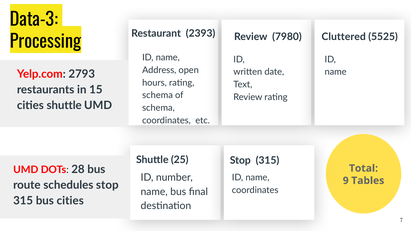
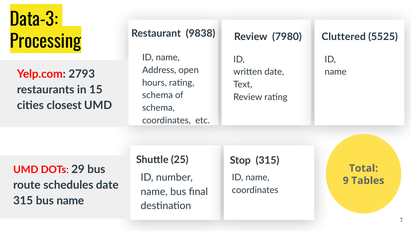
2393: 2393 -> 9838 (201, 33)
cities shuttle: shuttle -> closest (64, 106)
28: 28 -> 29 (78, 169)
schedules stop: stop -> date (107, 185)
bus cities: cities -> name (70, 201)
